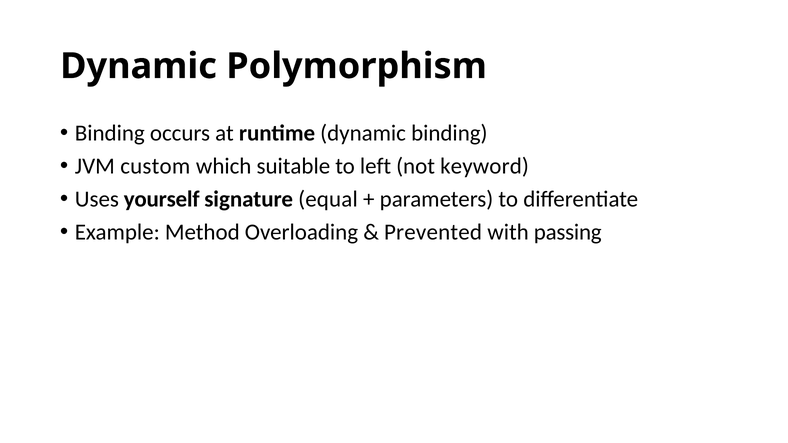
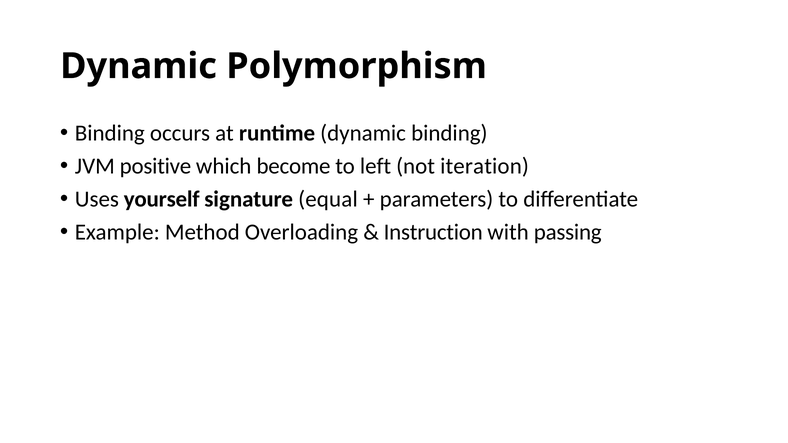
custom: custom -> positive (156, 166)
suitable: suitable -> become (293, 166)
keyword: keyword -> iteration (485, 166)
Prevented: Prevented -> Instruction (433, 232)
